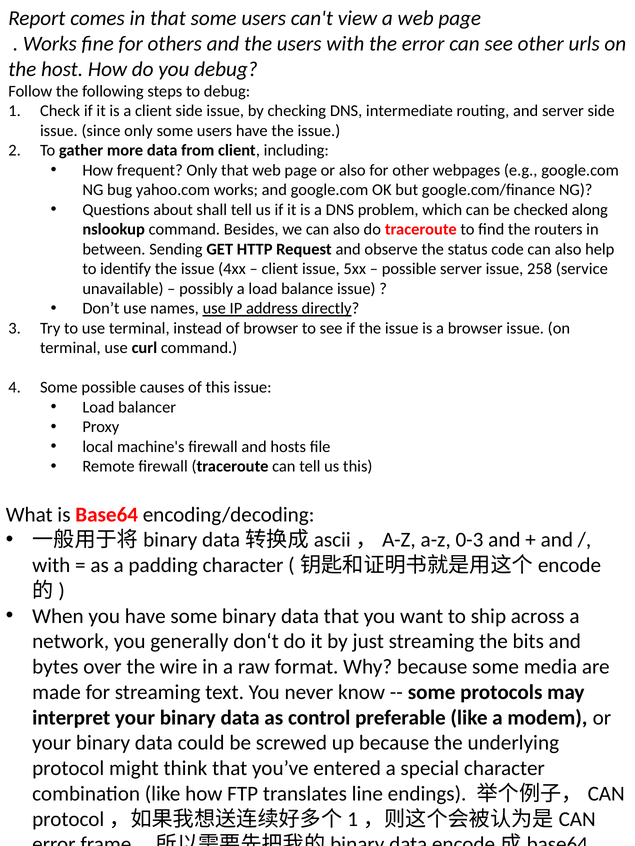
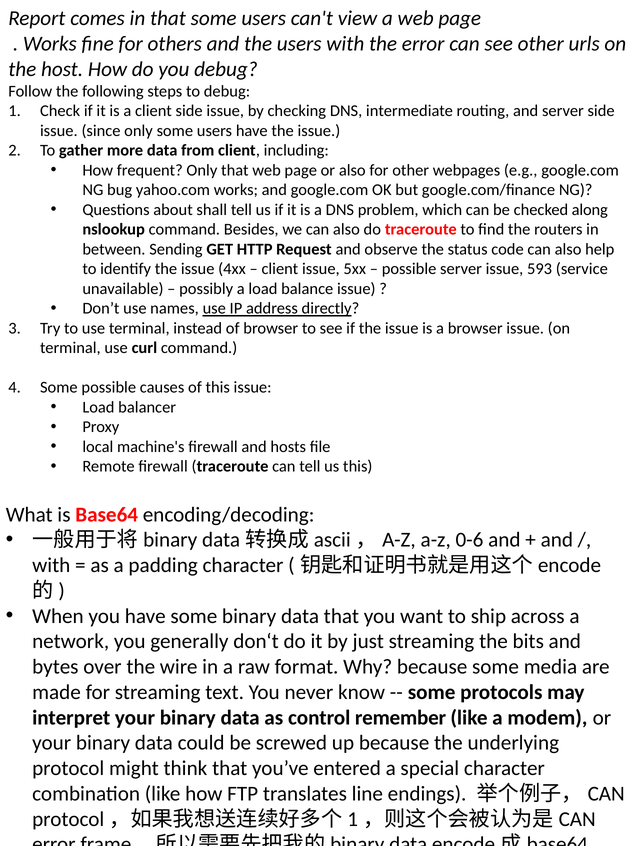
258: 258 -> 593 (540, 269)
0-3: 0-3 -> 0-6 (469, 540)
preferable: preferable -> remember (401, 718)
